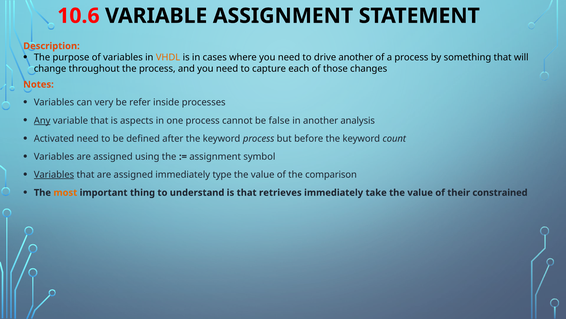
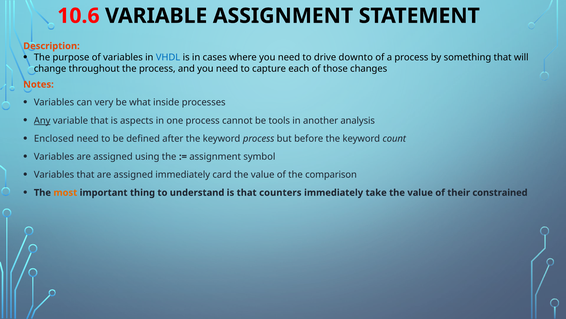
VHDL colour: orange -> blue (168, 57)
drive another: another -> downto (356, 57)
refer: refer -> what (140, 102)
false: false -> tools (279, 120)
Activated: Activated -> Enclosed (54, 138)
Variables underline: present -> none (54, 174)
type: type -> card (222, 174)
retrieves: retrieves -> counters (280, 192)
